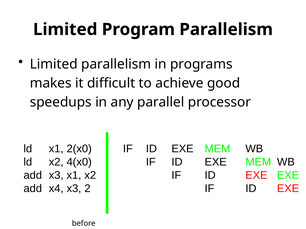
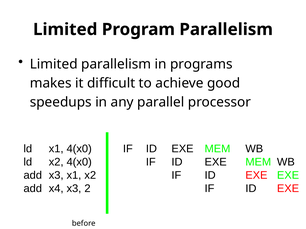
x1 2(x0: 2(x0 -> 4(x0 (79, 149)
